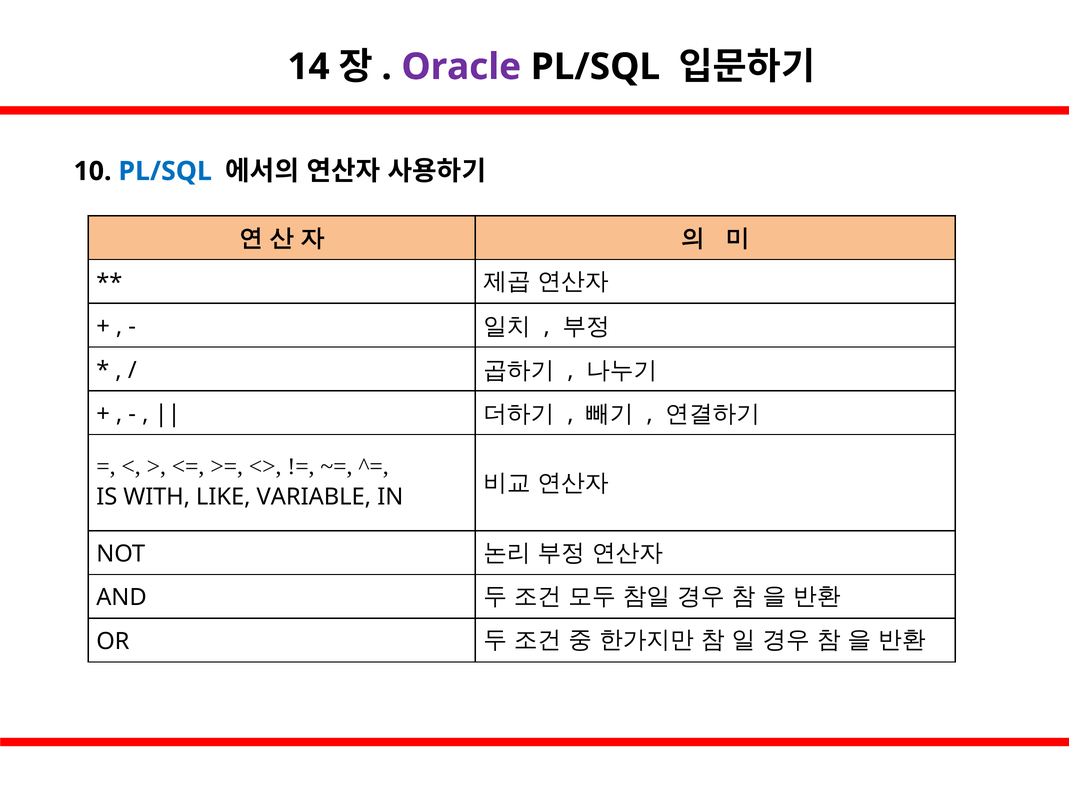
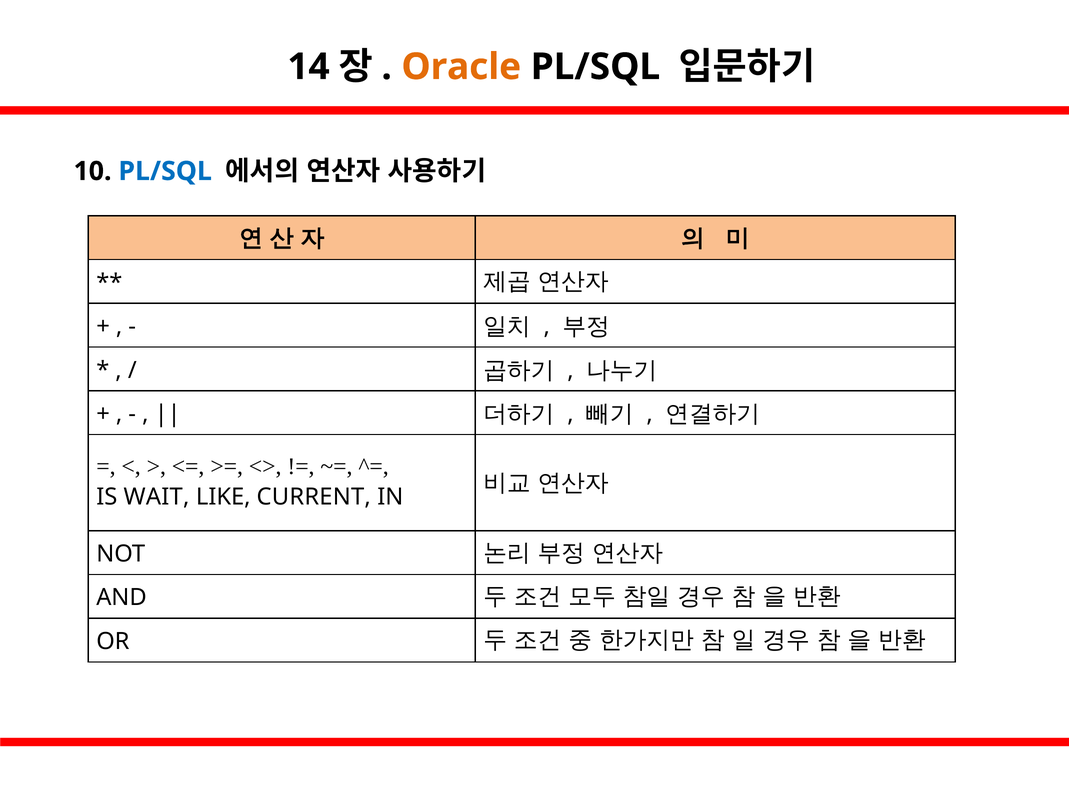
Oracle colour: purple -> orange (461, 67)
WITH: WITH -> WAIT (156, 497)
VARIABLE: VARIABLE -> CURRENT (314, 497)
